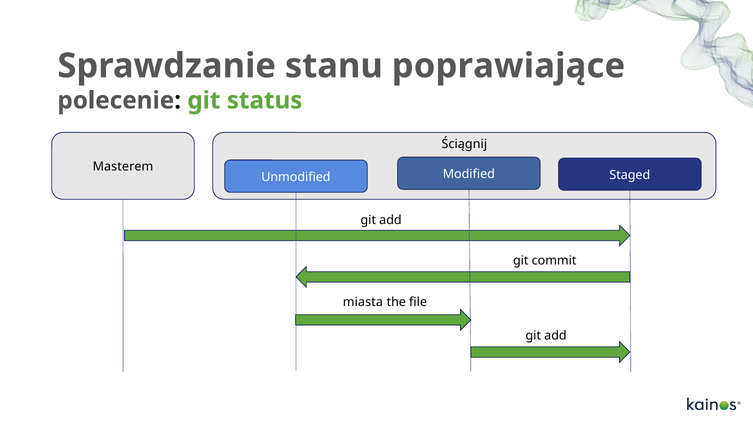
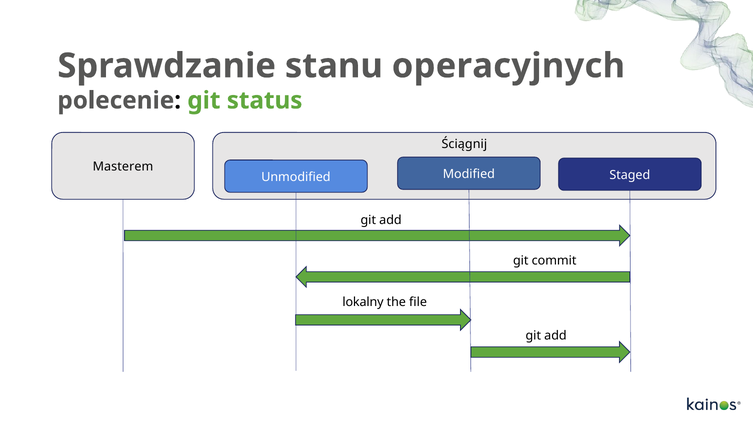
poprawiające: poprawiające -> operacyjnych (508, 66)
miasta: miasta -> lokalny (363, 302)
